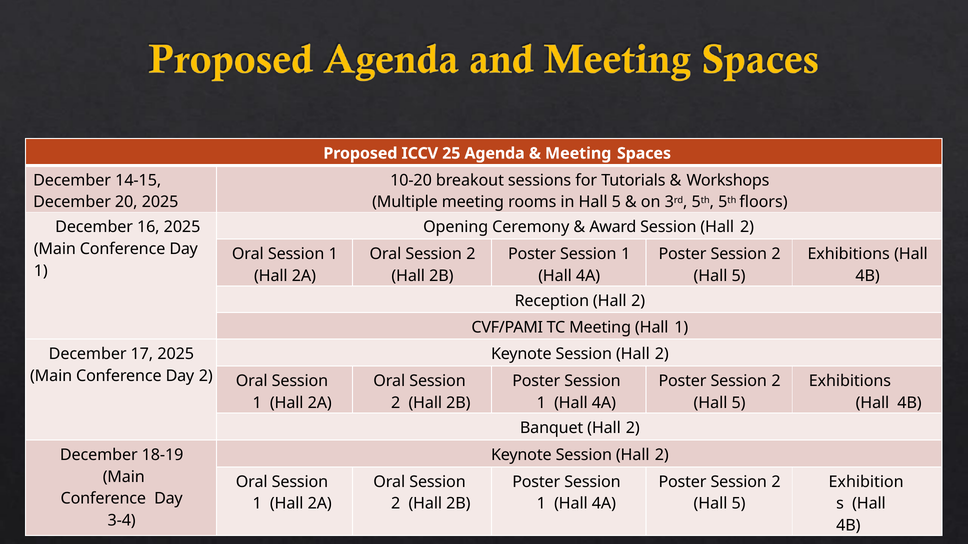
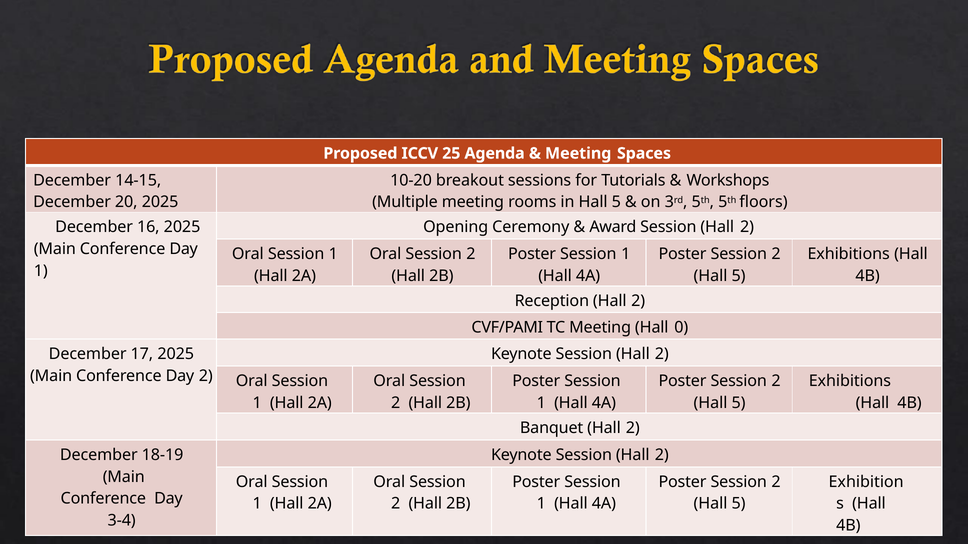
Hall 1: 1 -> 0 (681, 328)
